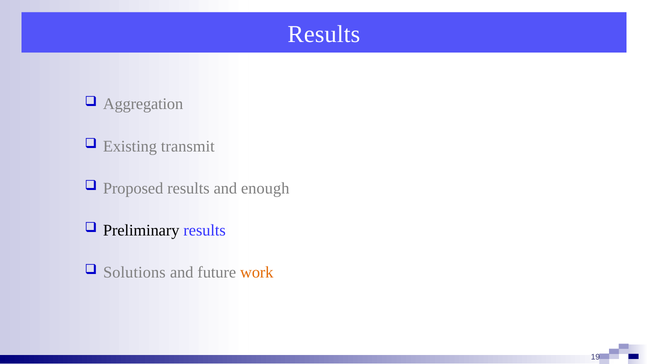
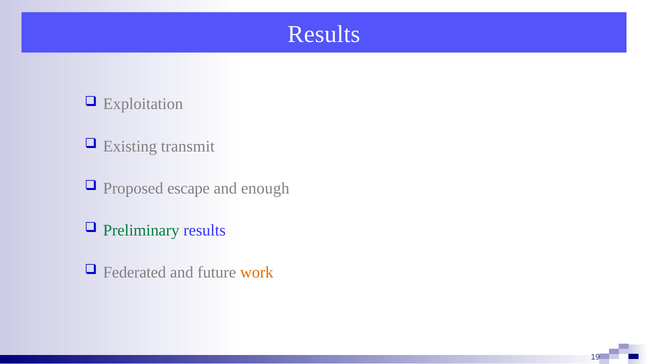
Aggregation: Aggregation -> Exploitation (143, 104)
Proposed results: results -> escape (189, 188)
Preliminary colour: black -> green (141, 231)
Solutions: Solutions -> Federated (135, 273)
